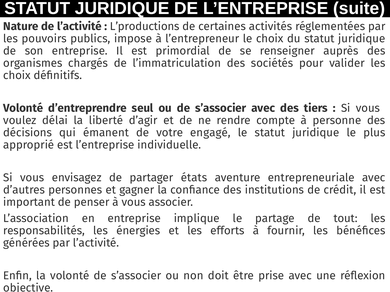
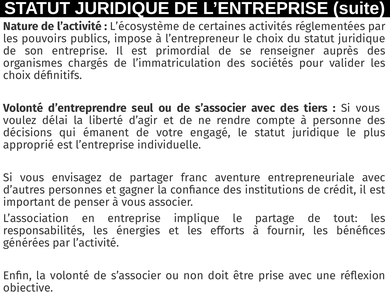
L’productions: L’productions -> L’écosystème (145, 26)
états: états -> franc (194, 178)
